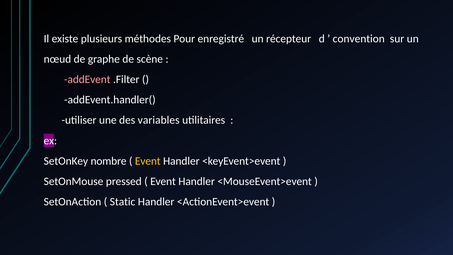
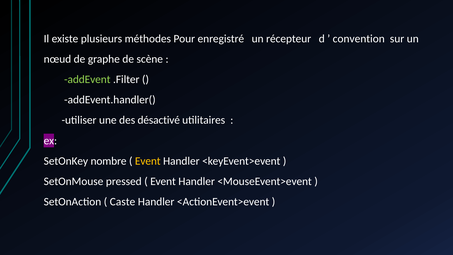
addEvent colour: pink -> light green (87, 79)
variables: variables -> désactivé (159, 120)
Static: Static -> Caste (123, 202)
